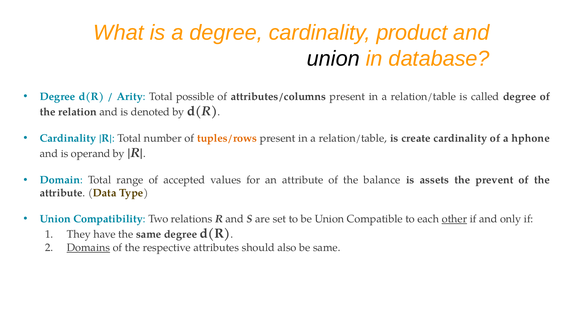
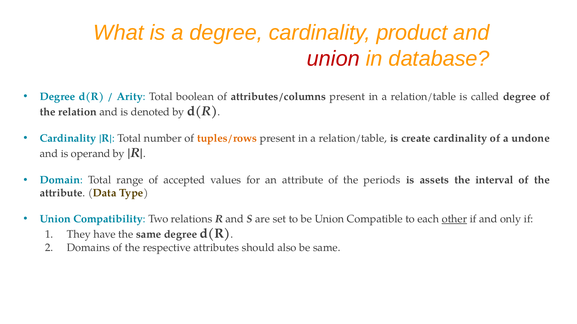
union colour: black -> red (333, 59)
possible: possible -> boolean (195, 97)
hphone: hphone -> undone (531, 139)
balance: balance -> periods (382, 180)
prevent: prevent -> interval (494, 180)
Domains underline: present -> none (88, 248)
